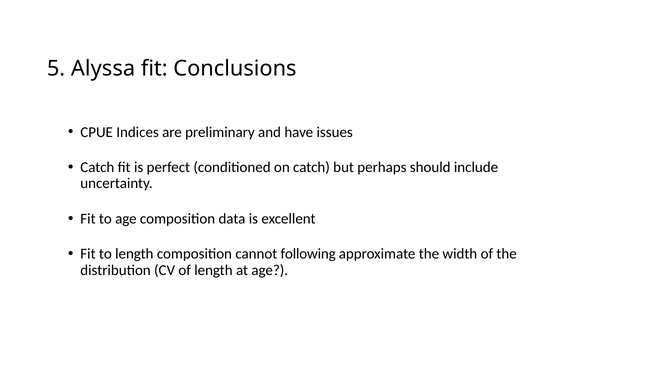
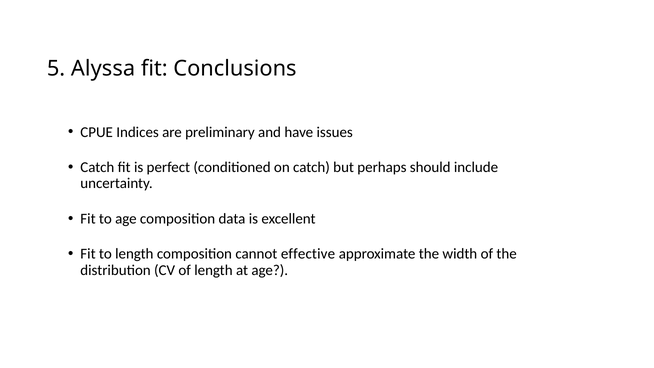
following: following -> effective (308, 254)
